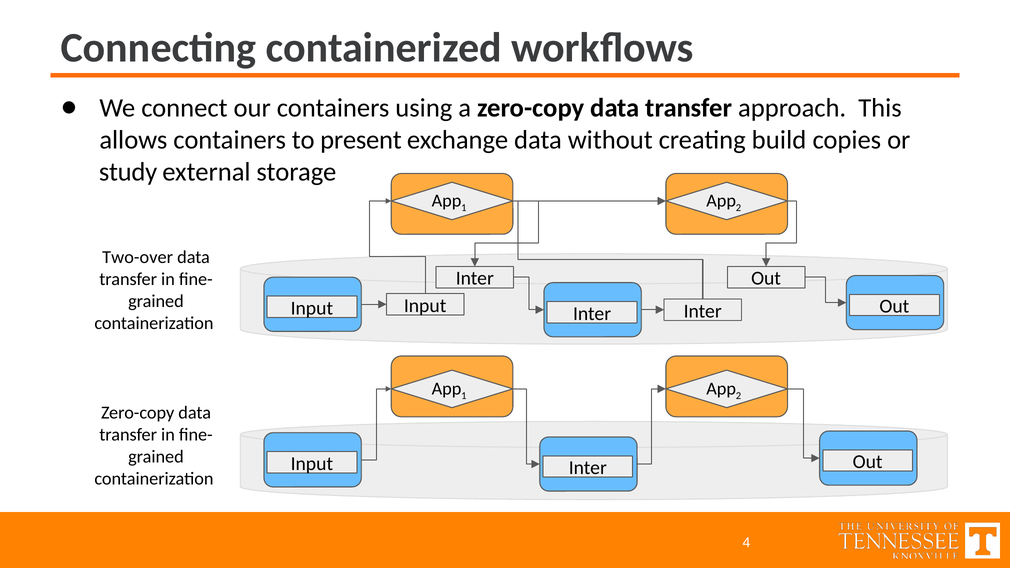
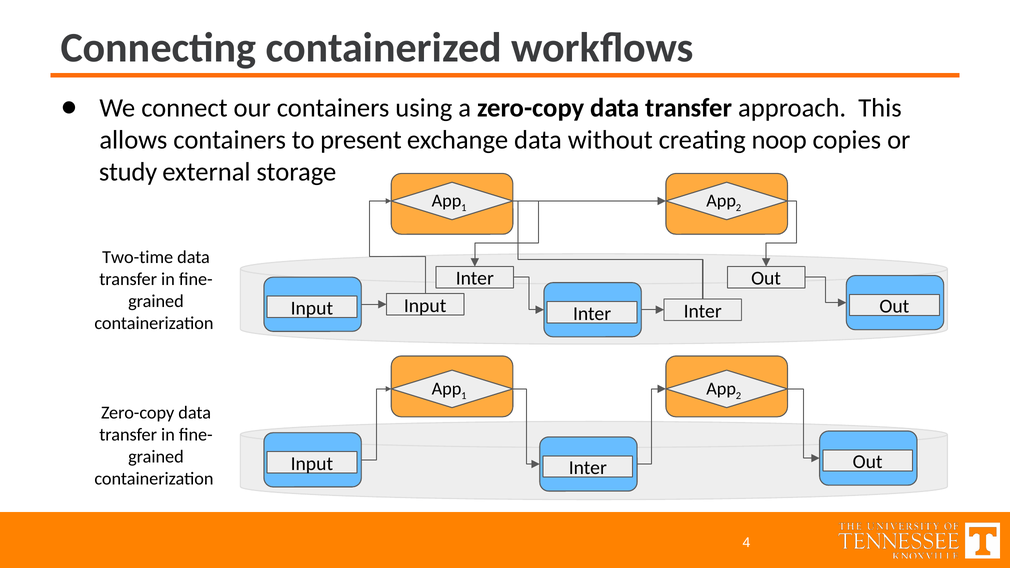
build: build -> noop (779, 140)
Two-over: Two-over -> Two-time (138, 257)
